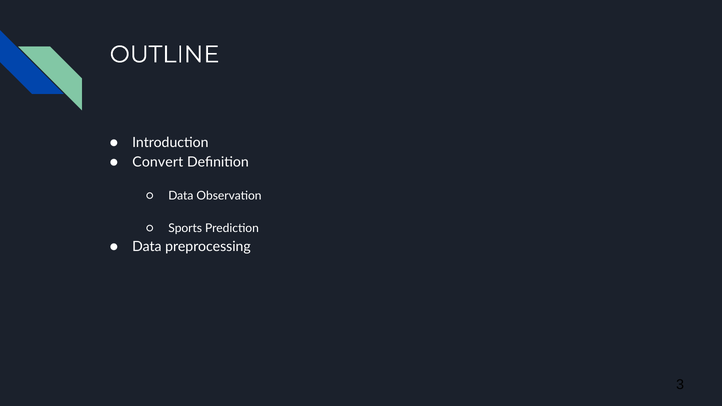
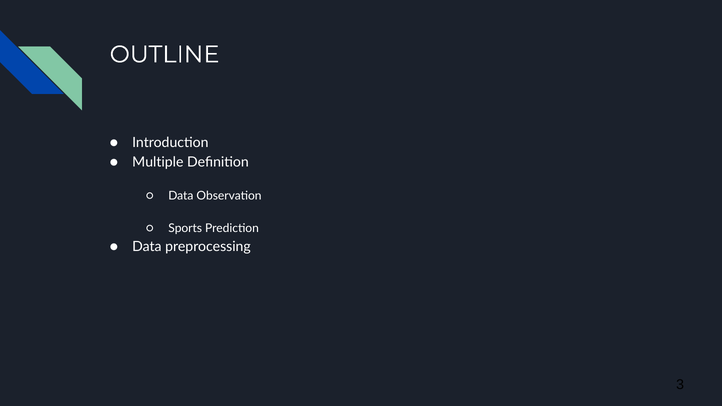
Convert: Convert -> Multiple (158, 162)
